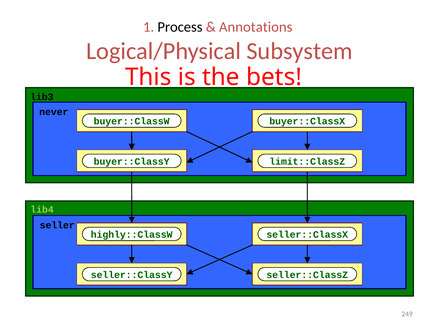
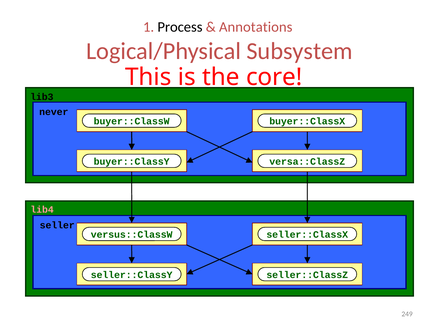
bets: bets -> core (274, 77)
limit::ClassZ: limit::ClassZ -> versa::ClassZ (307, 162)
lib4 colour: light green -> pink (42, 210)
highly::ClassW: highly::ClassW -> versus::ClassW (132, 235)
